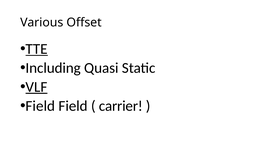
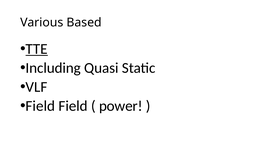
Offset: Offset -> Based (84, 22)
VLF underline: present -> none (36, 87)
carrier: carrier -> power (121, 106)
